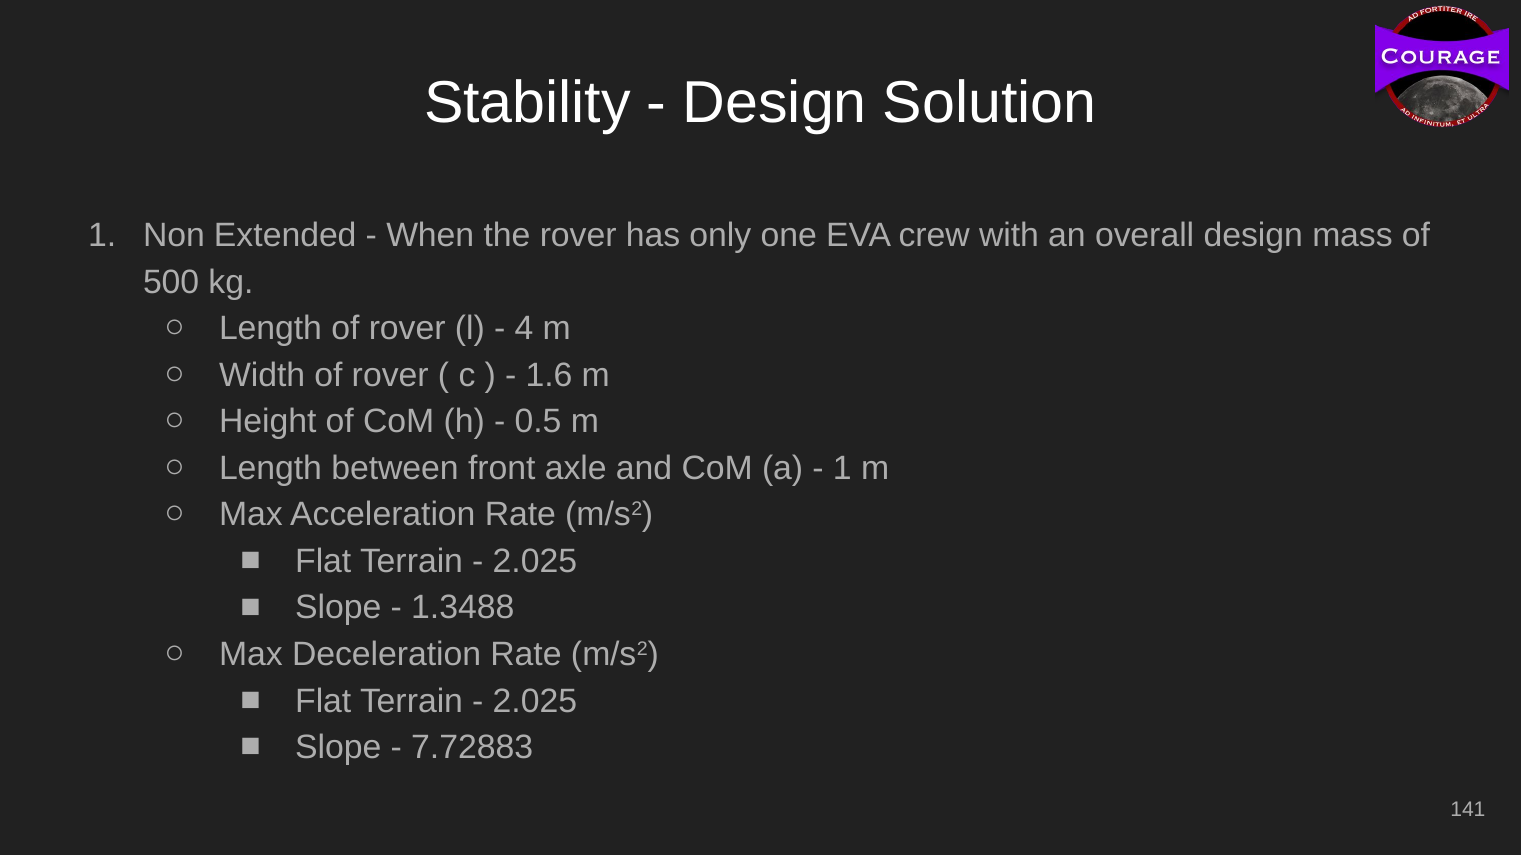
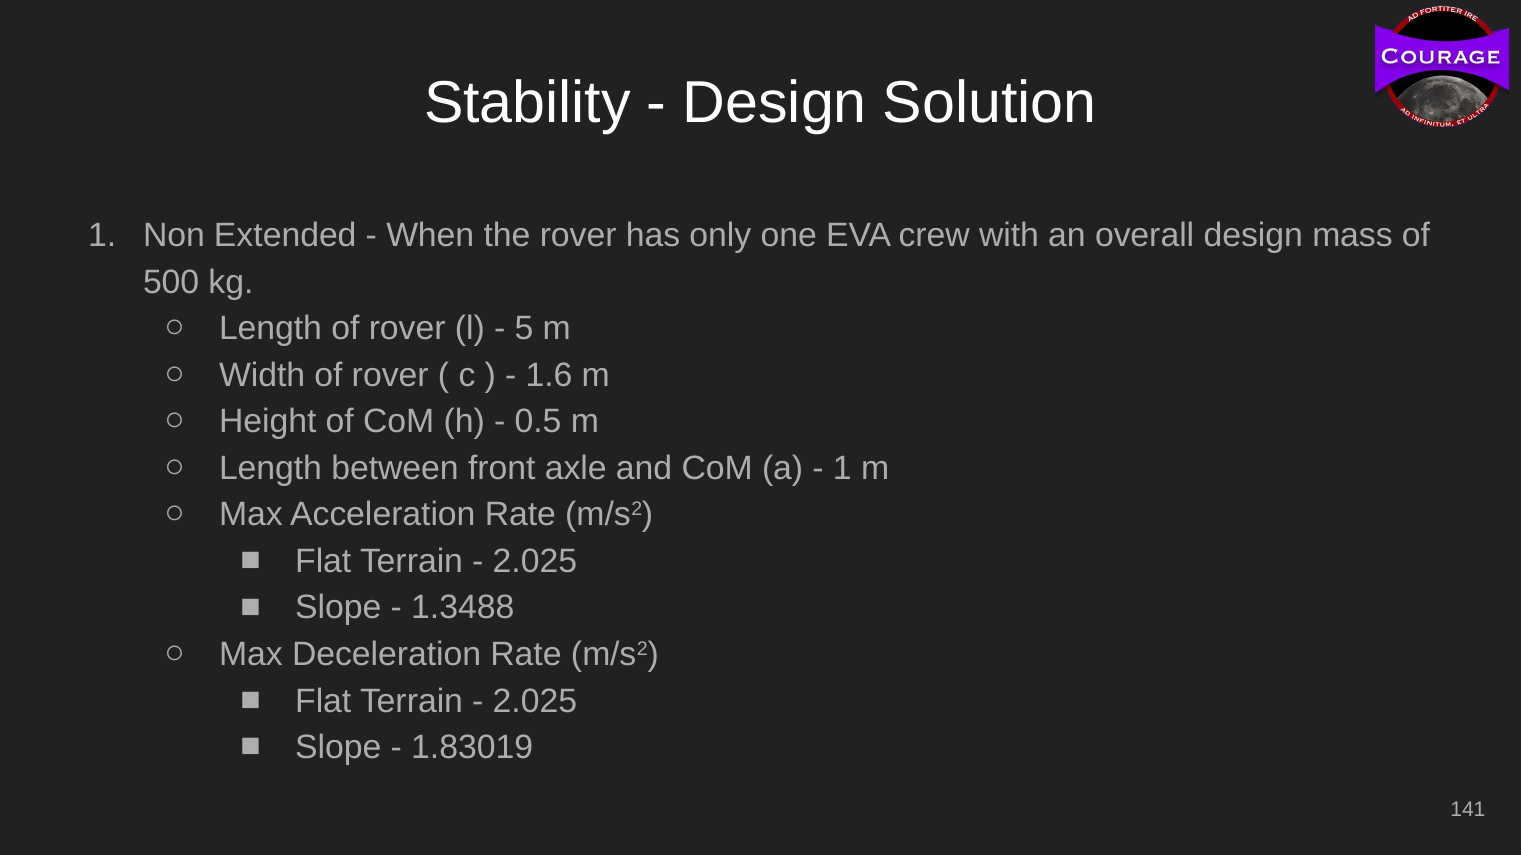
4: 4 -> 5 (524, 329)
7.72883: 7.72883 -> 1.83019 (472, 748)
